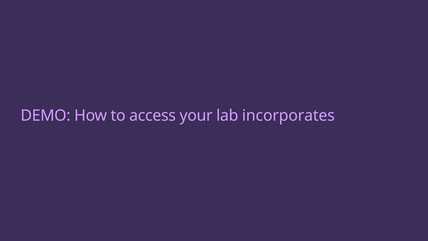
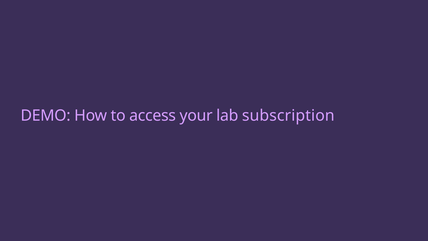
incorporates: incorporates -> subscription (288, 115)
